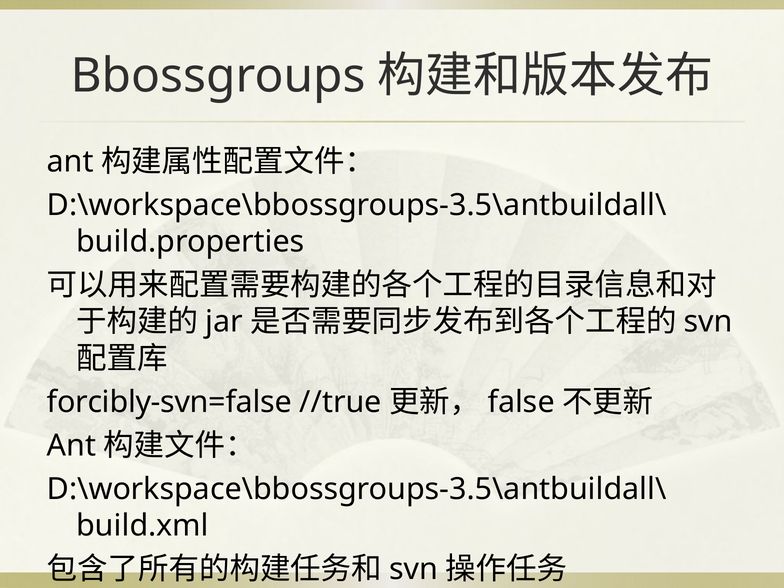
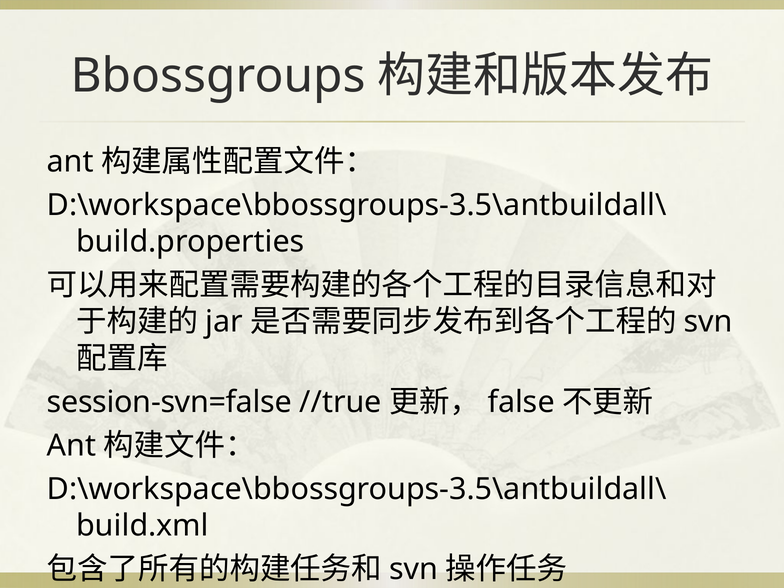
forcibly-svn=false: forcibly-svn=false -> session-svn=false (169, 402)
